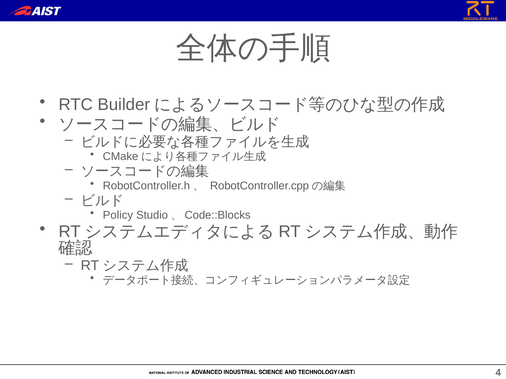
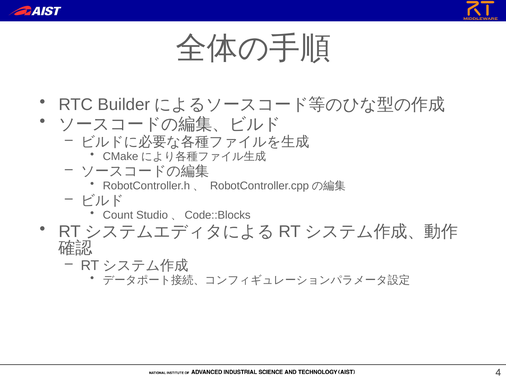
Policy: Policy -> Count (118, 215)
